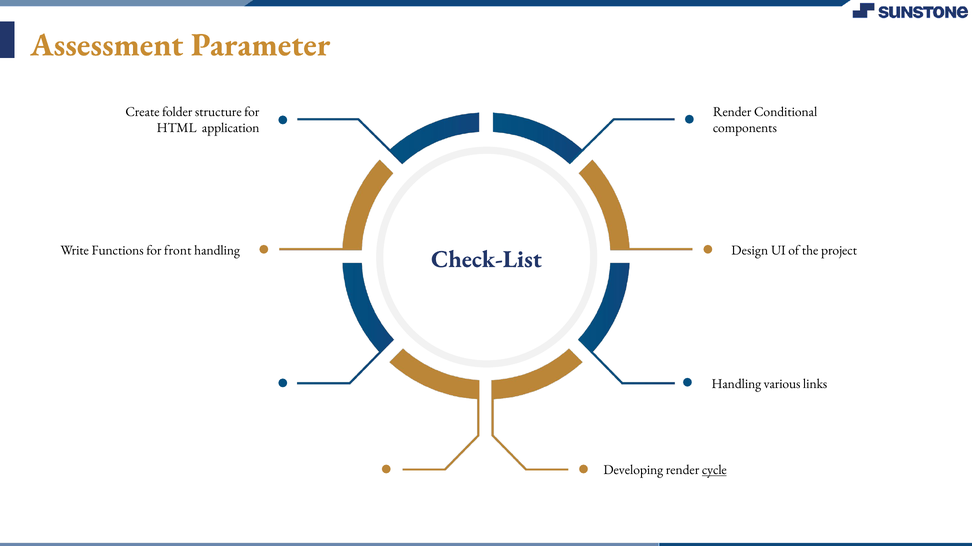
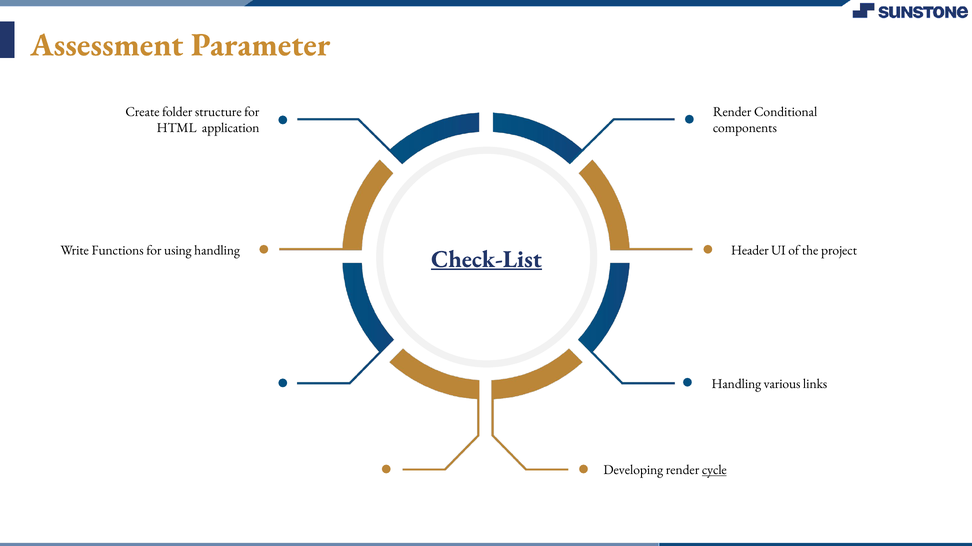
front: front -> using (178, 251)
Design: Design -> Header (750, 251)
Check-List underline: none -> present (486, 259)
